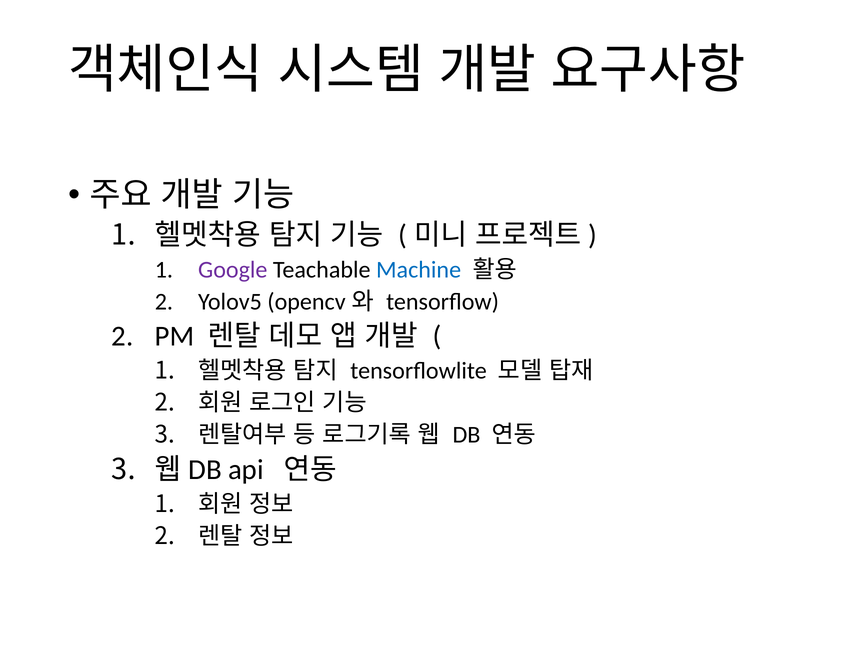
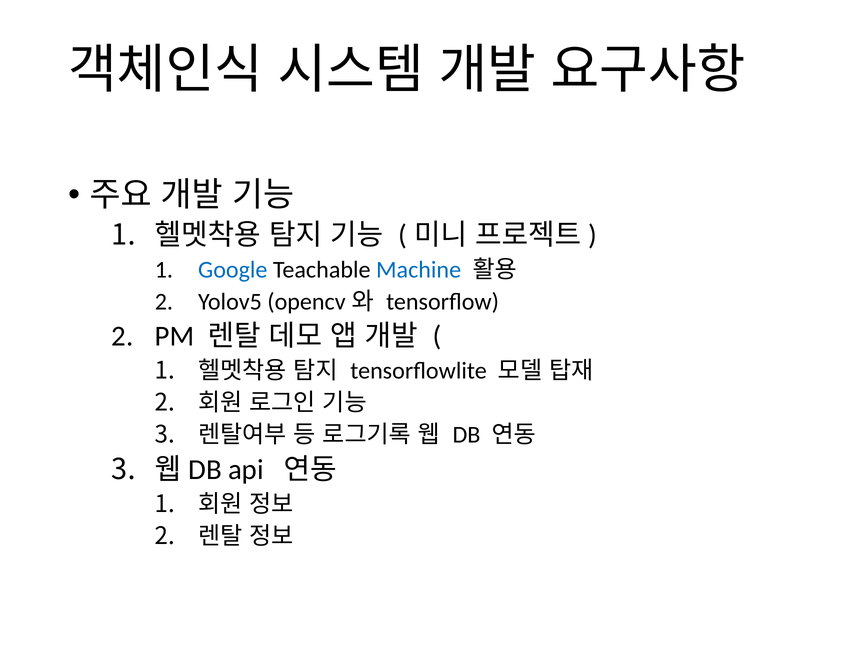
Google colour: purple -> blue (233, 270)
